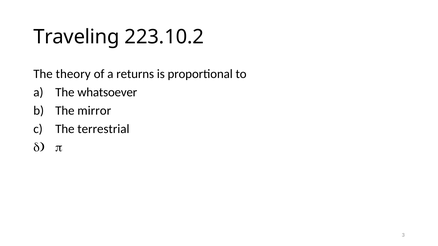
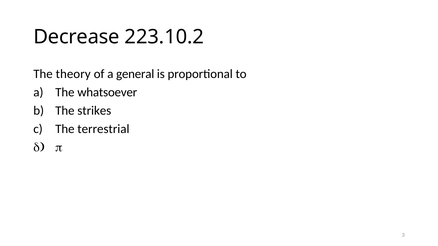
Traveling: Traveling -> Decrease (76, 37)
returns: returns -> general (135, 74)
mirror: mirror -> strikes (94, 111)
